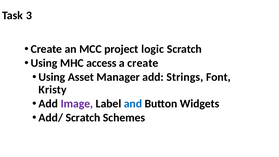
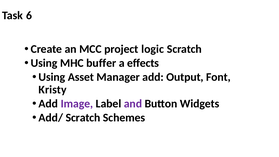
3: 3 -> 6 (29, 15)
access: access -> buffer (101, 63)
a create: create -> effects (143, 63)
Strings: Strings -> Output (185, 77)
and colour: blue -> purple (133, 104)
